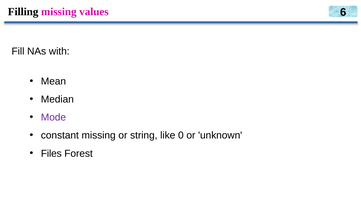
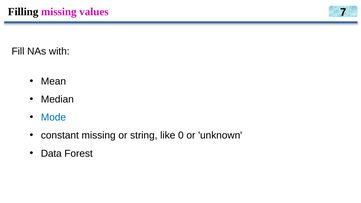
6: 6 -> 7 (343, 12)
Mode colour: purple -> blue (53, 117)
Files: Files -> Data (51, 154)
